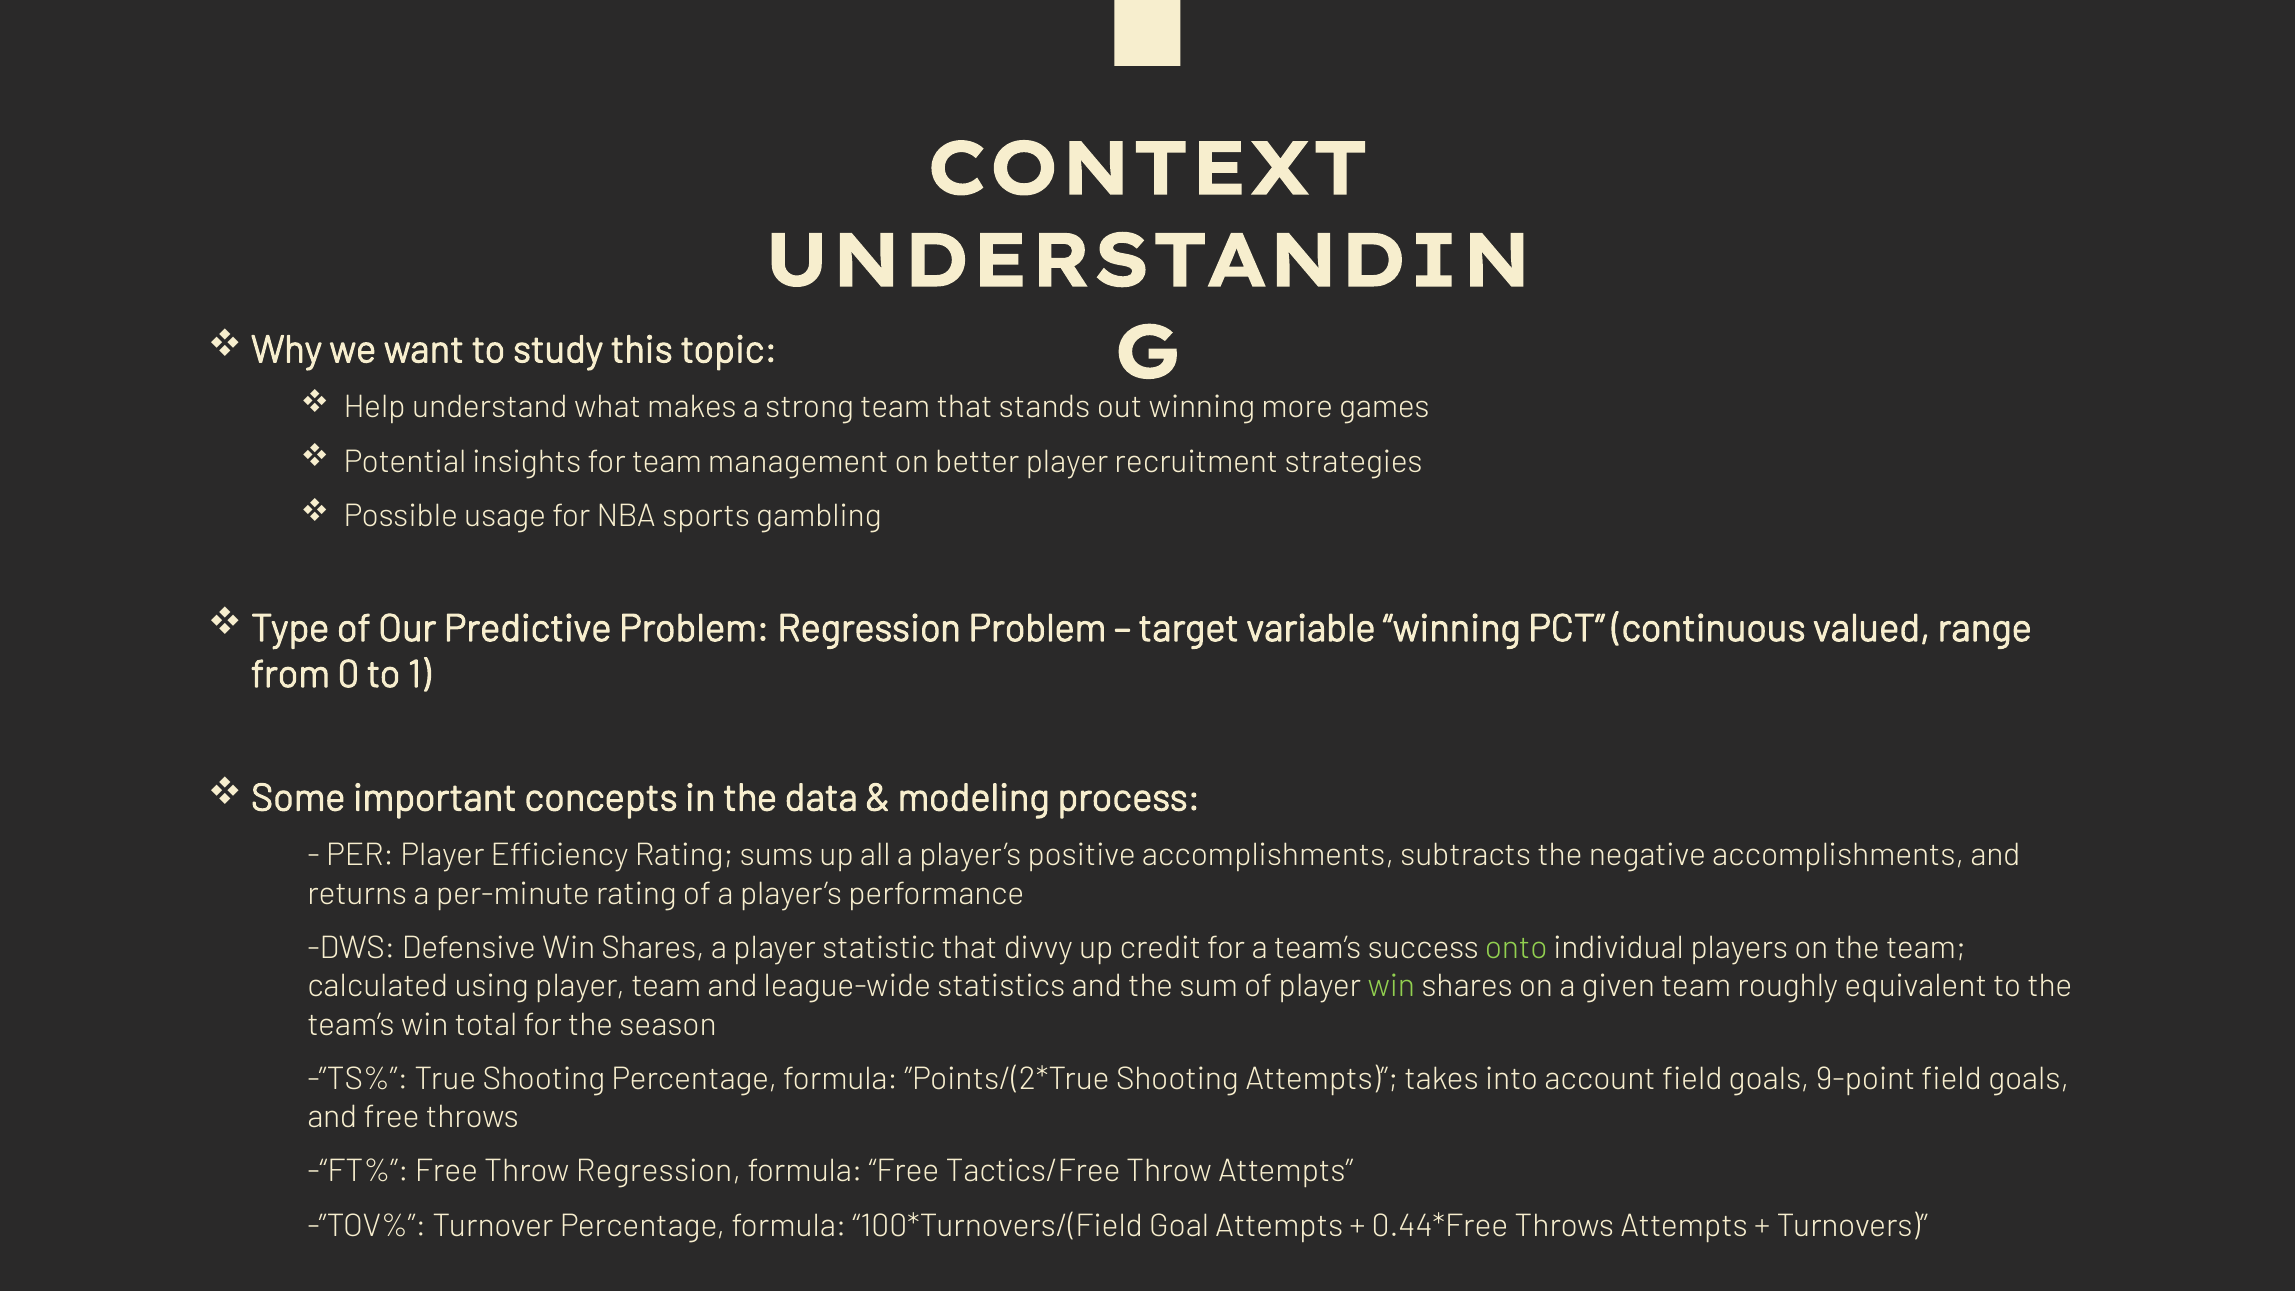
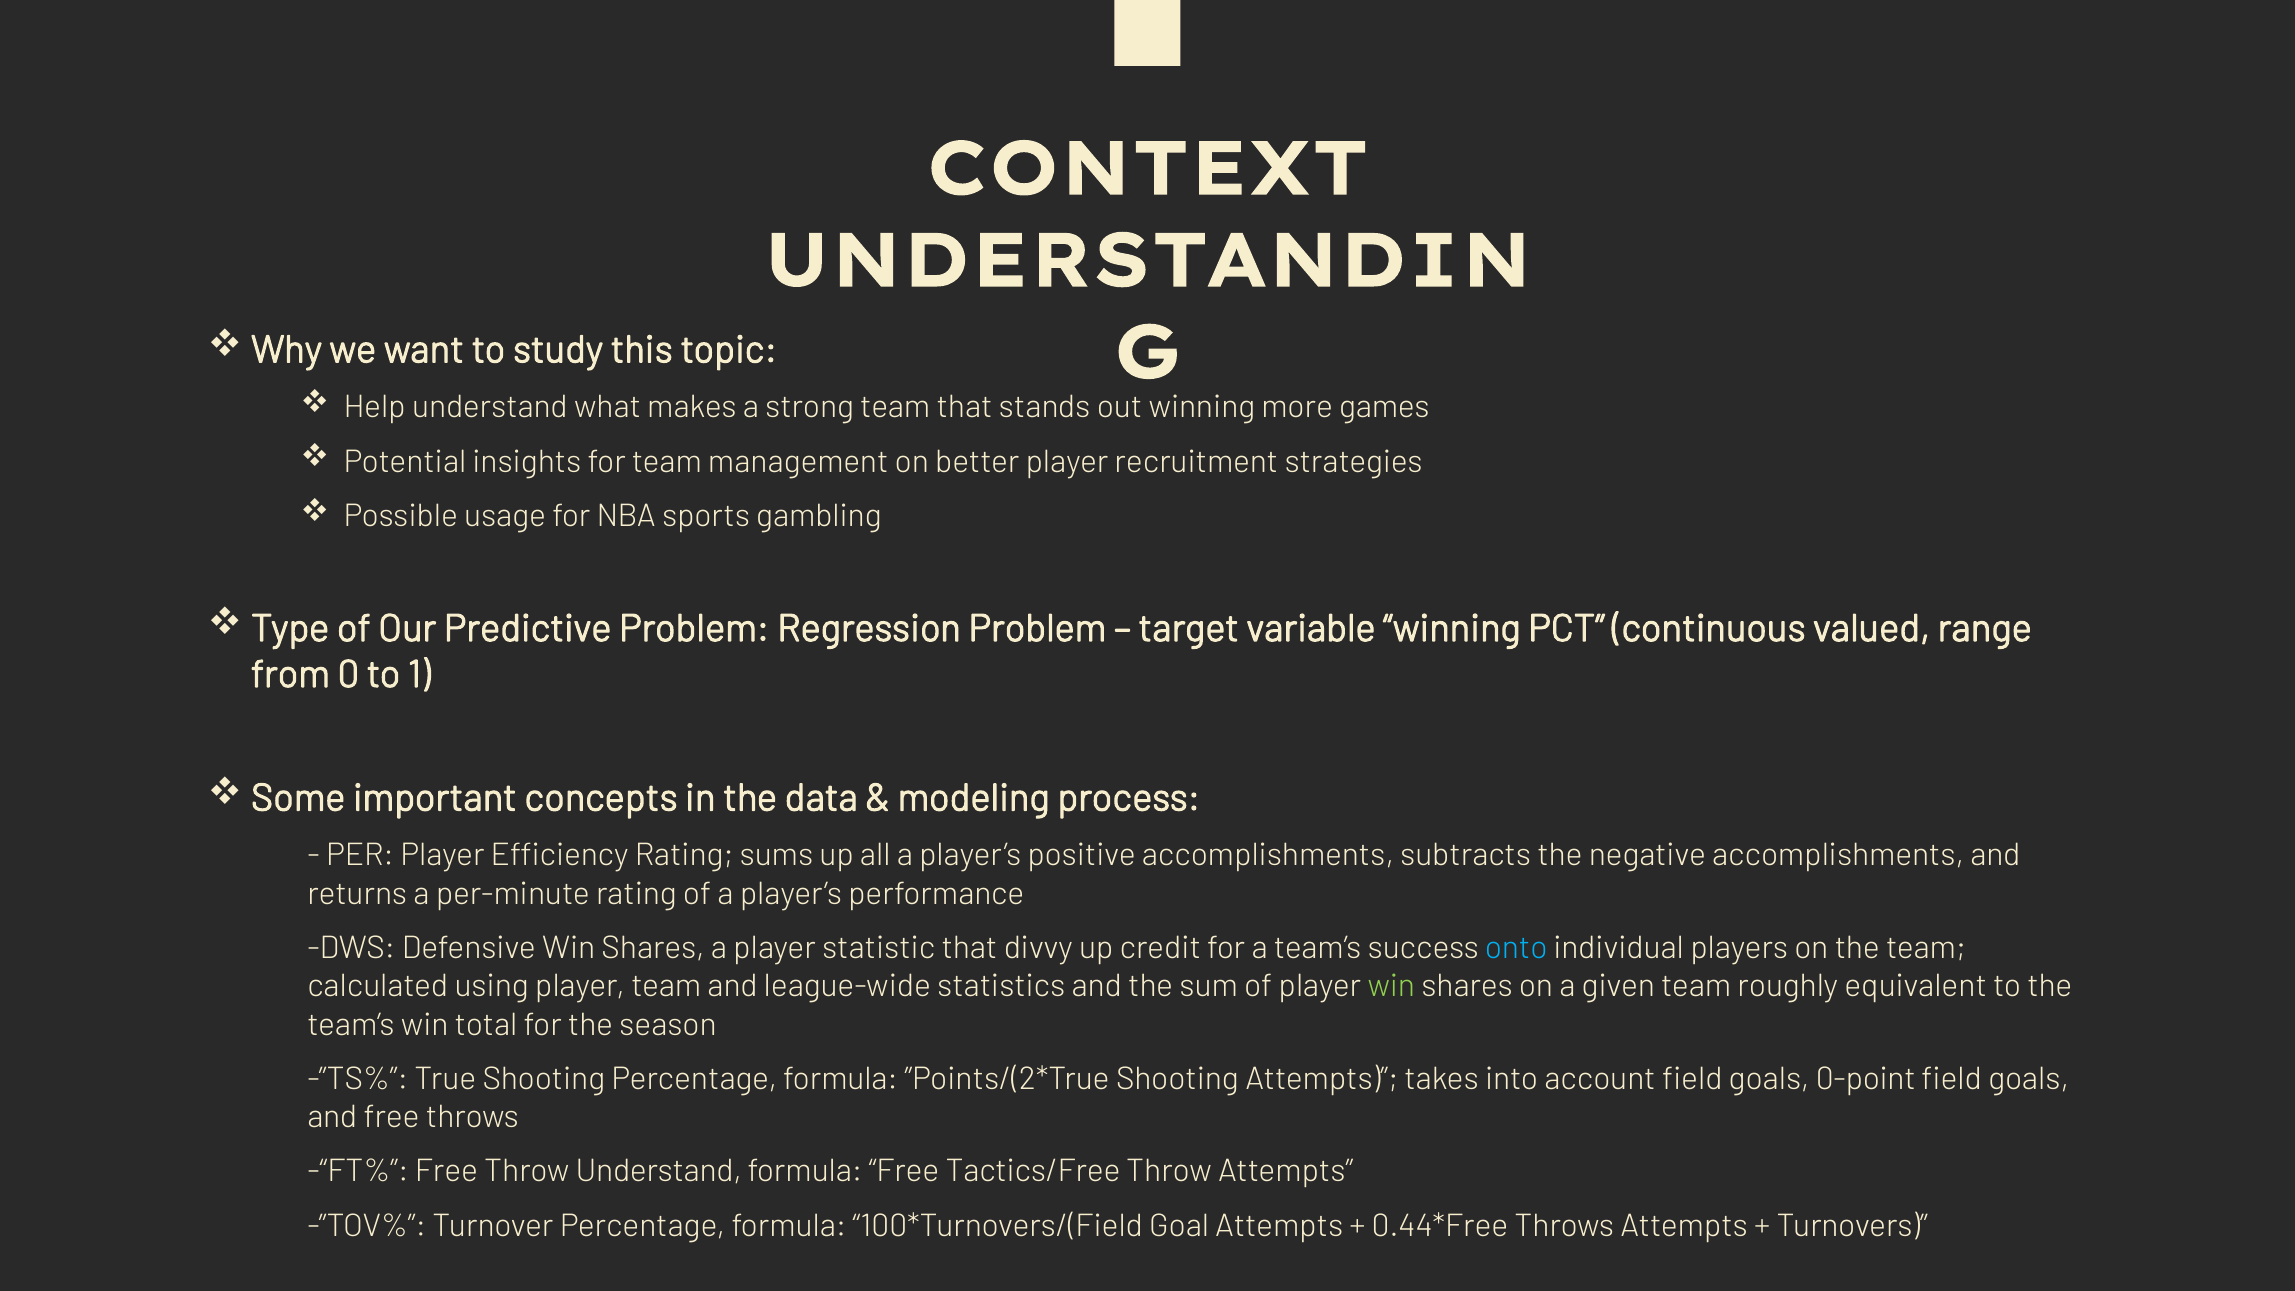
onto colour: light green -> light blue (1516, 948)
9-point: 9-point -> 0-point (1866, 1079)
Throw Regression: Regression -> Understand (659, 1171)
